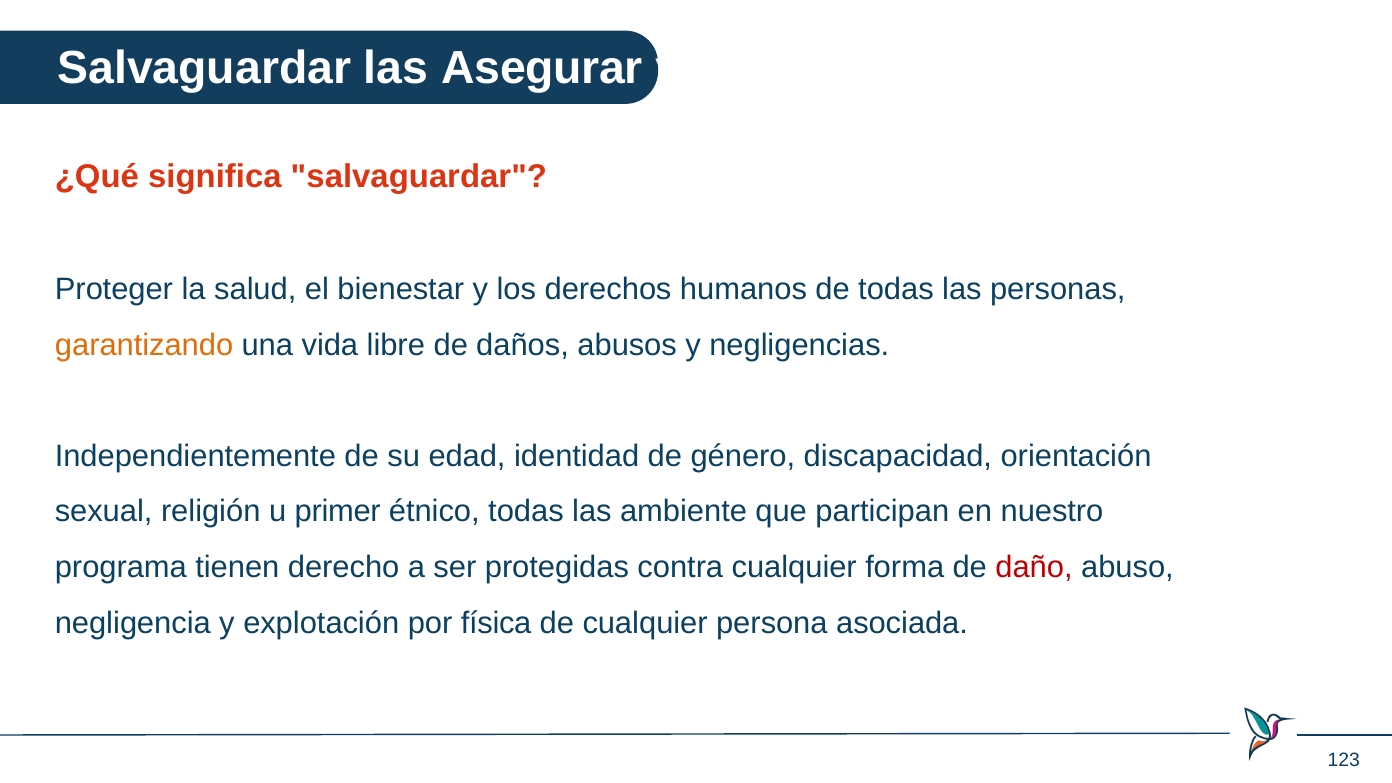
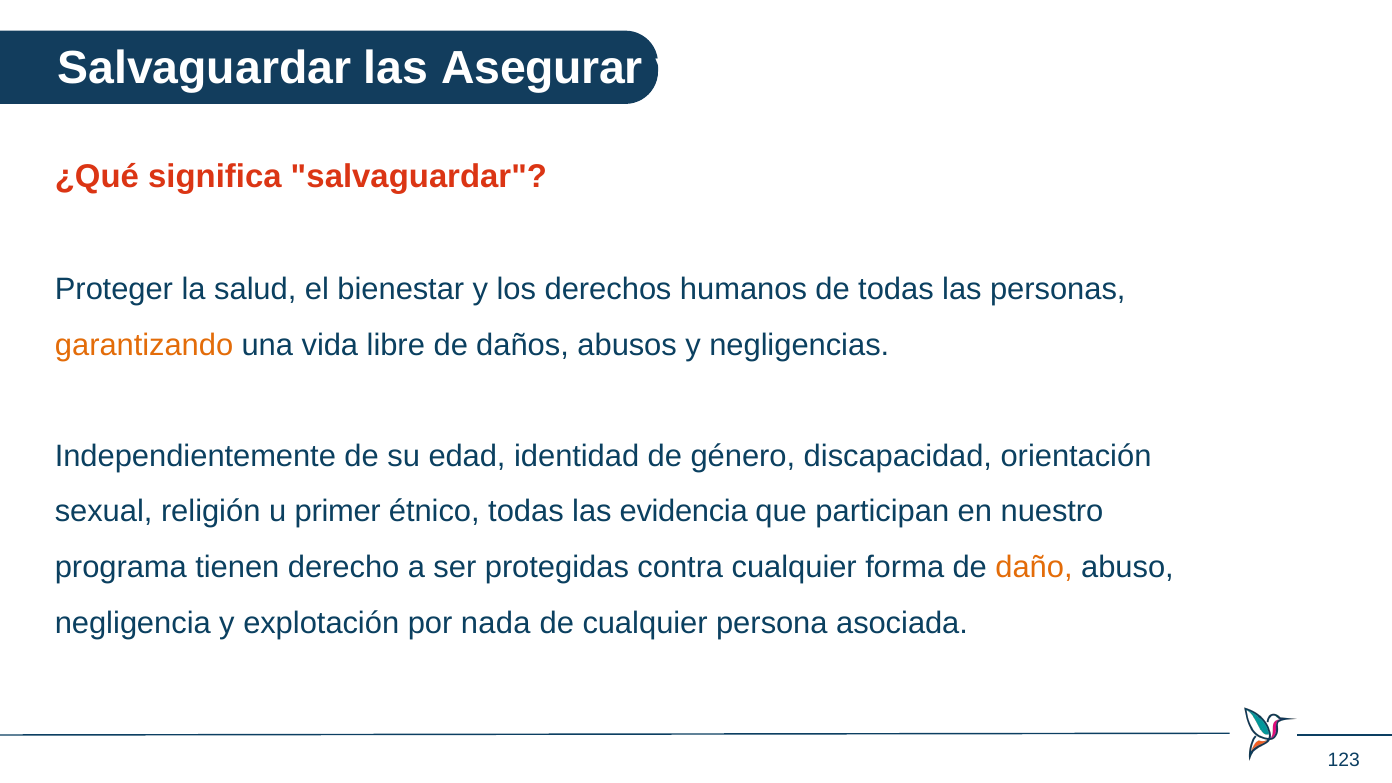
ambiente: ambiente -> evidencia (684, 512)
daño colour: red -> orange (1034, 567)
física: física -> nada (496, 623)
